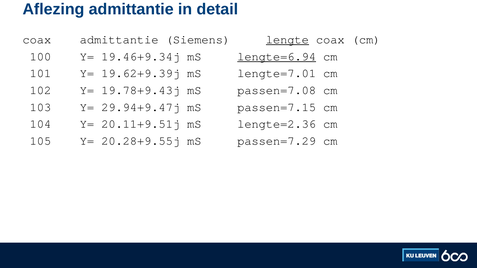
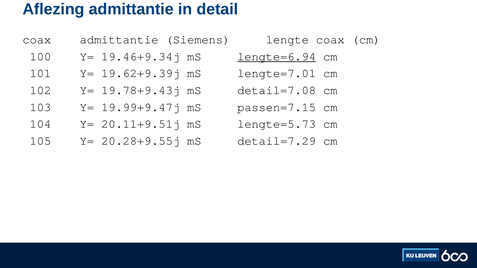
lengte underline: present -> none (287, 40)
passen=7.08: passen=7.08 -> detail=7.08 (277, 90)
29.94+9.47j: 29.94+9.47j -> 19.99+9.47j (141, 107)
lengte=2.36: lengte=2.36 -> lengte=5.73 (277, 124)
passen=7.29: passen=7.29 -> detail=7.29 (277, 141)
